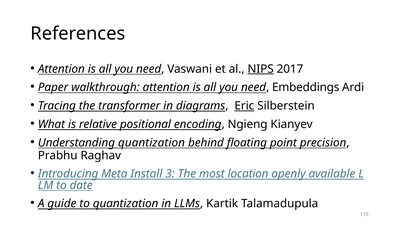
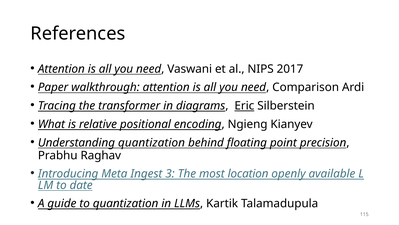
NIPS underline: present -> none (261, 69)
Embeddings: Embeddings -> Comparison (306, 87)
Install: Install -> Ingest (146, 173)
